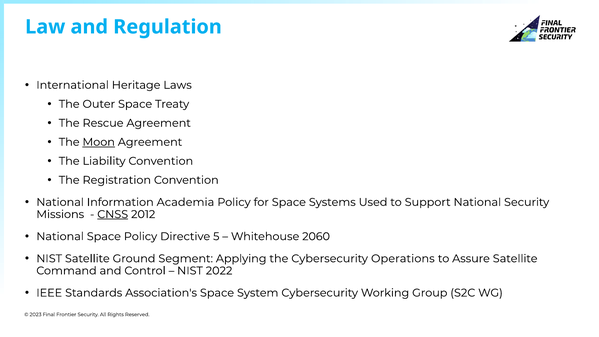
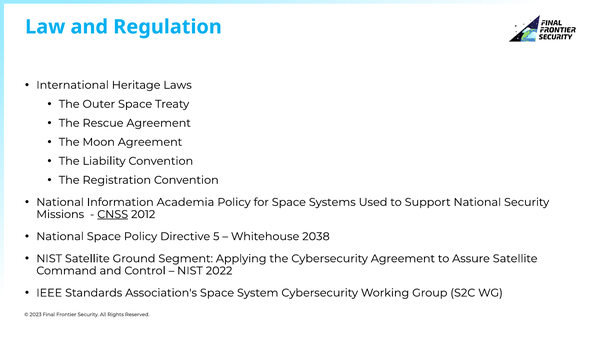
Moon underline: present -> none (99, 142)
2060: 2060 -> 2038 (316, 236)
Cybersecurity Operations: Operations -> Agreement (403, 259)
